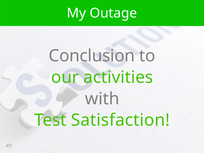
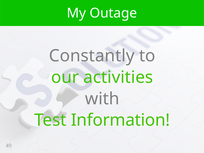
Conclusion: Conclusion -> Constantly (92, 56)
Satisfaction: Satisfaction -> Information (120, 120)
